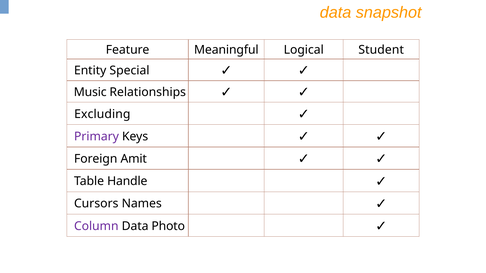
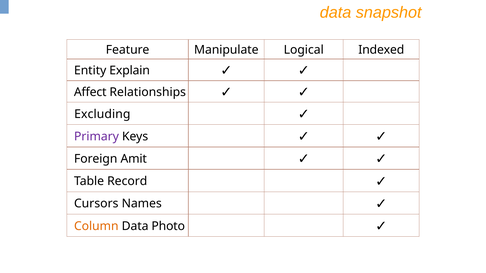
Meaningful: Meaningful -> Manipulate (226, 50)
Student: Student -> Indexed (381, 50)
Special: Special -> Explain (130, 71)
Music: Music -> Affect (90, 92)
Handle: Handle -> Record (127, 181)
Column colour: purple -> orange (96, 226)
